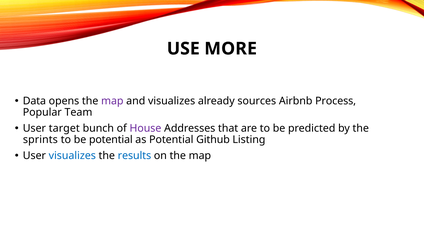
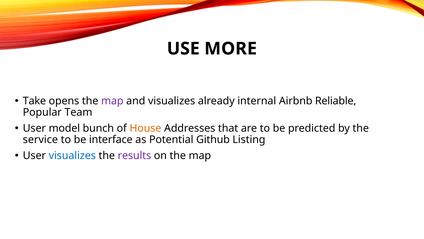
Data: Data -> Take (34, 101)
sources: sources -> internal (257, 101)
Process: Process -> Reliable (336, 101)
target: target -> model (64, 128)
House colour: purple -> orange (145, 128)
sprints: sprints -> service (40, 139)
be potential: potential -> interface (111, 139)
results colour: blue -> purple (134, 155)
